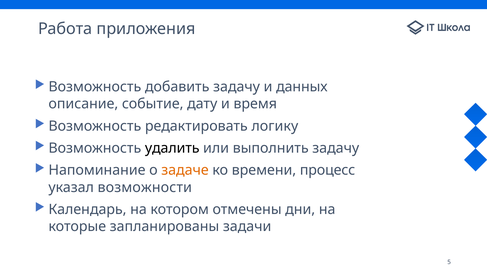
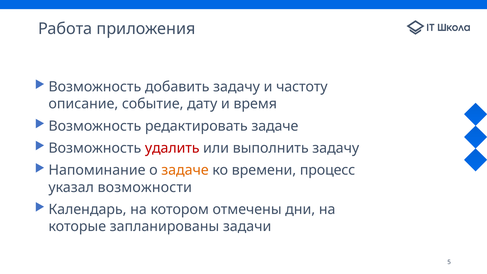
данных: данных -> частоту (302, 87)
редактировать логику: логику -> задаче (275, 126)
удалить colour: black -> red (172, 148)
